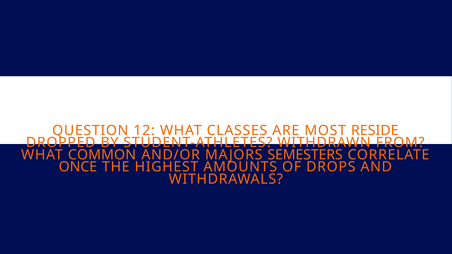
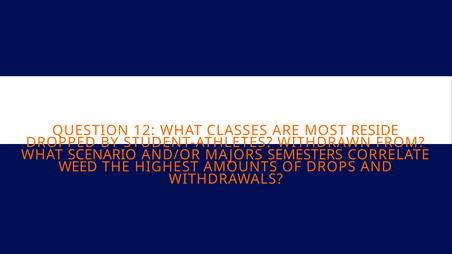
COMMON: COMMON -> SCENARIO (102, 155)
ONCE: ONCE -> WEED (78, 167)
